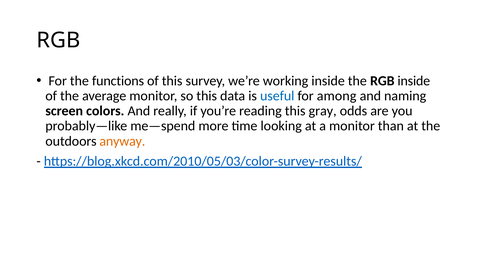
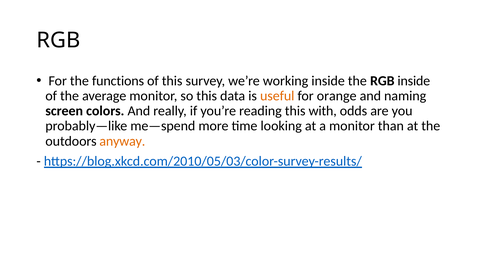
useful colour: blue -> orange (277, 96)
among: among -> orange (337, 96)
gray: gray -> with (323, 111)
